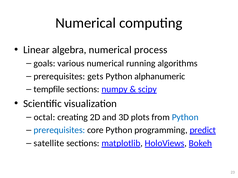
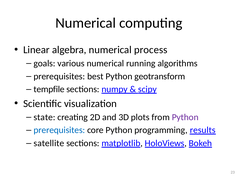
gets: gets -> best (95, 77)
alphanumeric: alphanumeric -> geotransform (160, 77)
octal: octal -> state (44, 118)
Python colour: blue -> purple (185, 118)
predict: predict -> results (203, 130)
